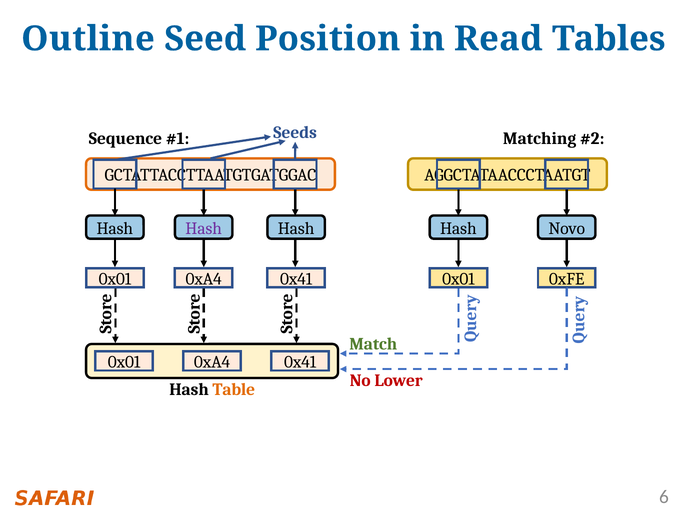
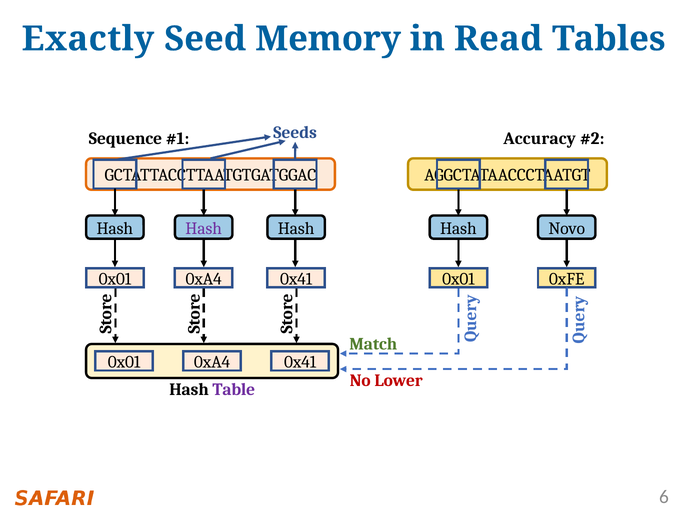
Outline: Outline -> Exactly (88, 39)
Position: Position -> Memory (328, 39)
Matching: Matching -> Accuracy (540, 139)
Table colour: orange -> purple (234, 389)
